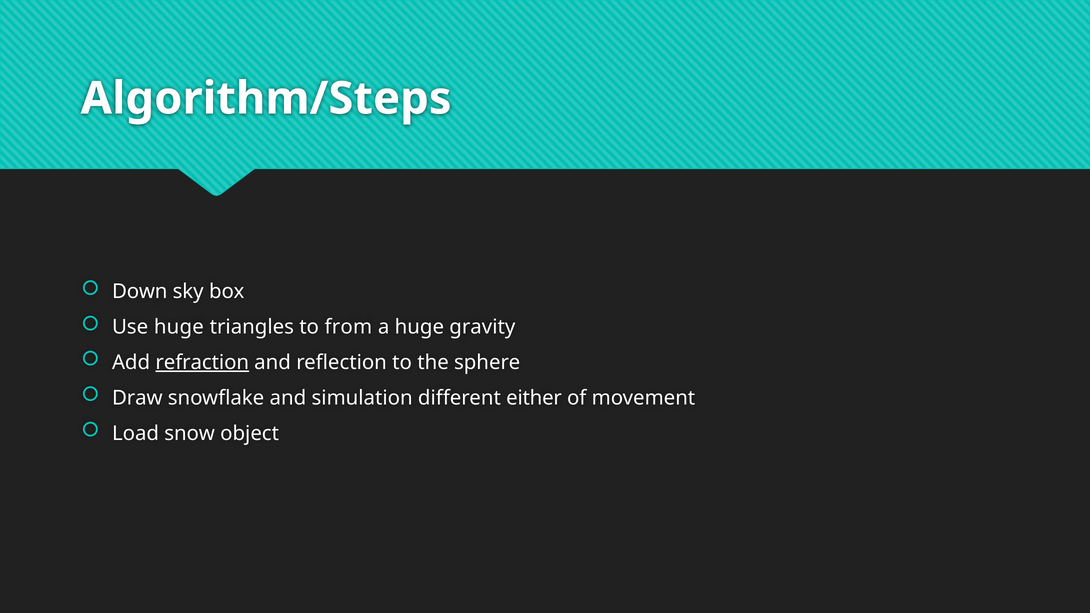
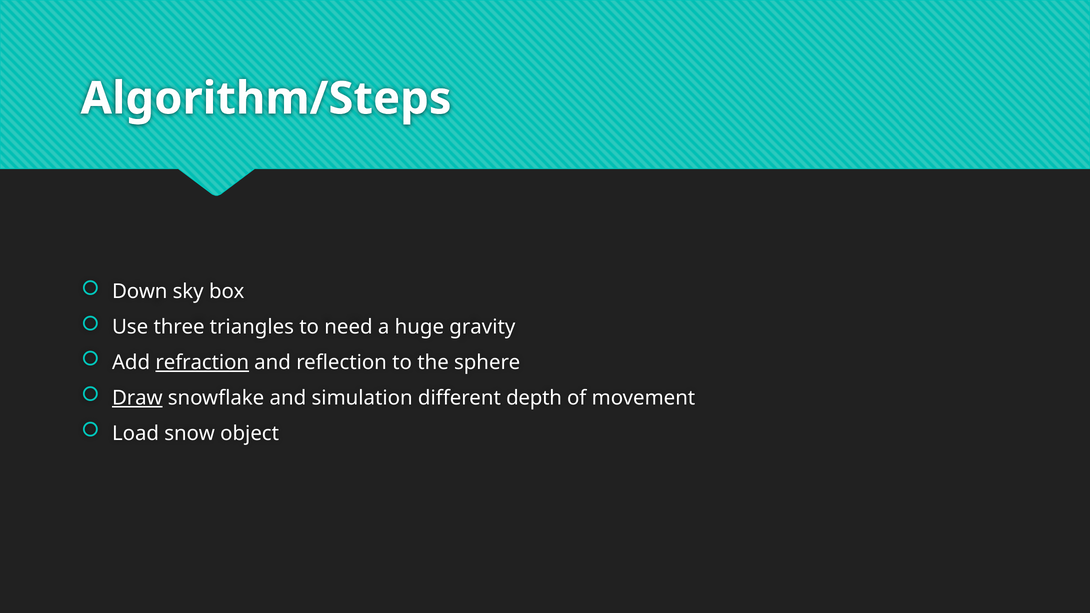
Use huge: huge -> three (179, 327)
from: from -> need (348, 327)
Draw underline: none -> present (137, 398)
either: either -> depth (534, 398)
